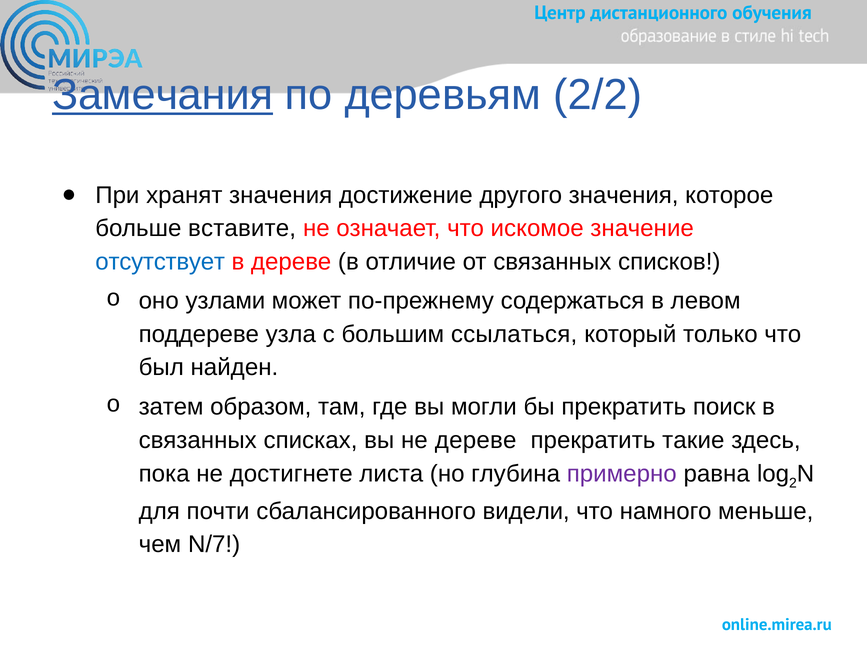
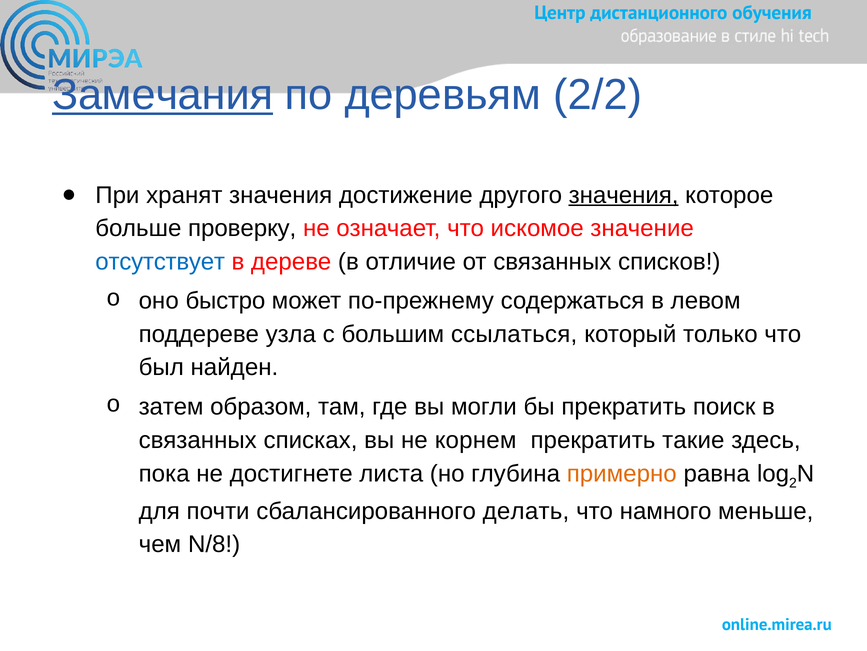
значения underline: none -> present (624, 195)
вставите: вставите -> проверку (242, 228)
узлами: узлами -> быстро (225, 301)
не дереве: дереве -> корнем (476, 440)
примерно colour: purple -> orange (622, 473)
видели: видели -> делать (526, 511)
N/7: N/7 -> N/8 (214, 544)
